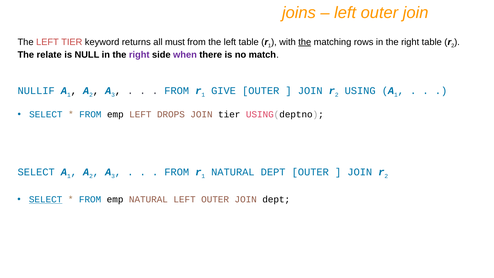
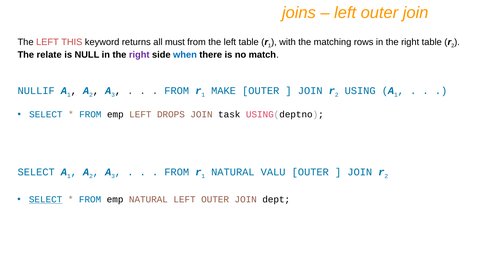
LEFT TIER: TIER -> THIS (72, 42)
the underline: present -> none (305, 42)
when colour: purple -> blue (185, 55)
GIVE: GIVE -> MAKE (224, 91)
JOIN tier: tier -> task (229, 114)
NATURAL DEPT: DEPT -> VALU (273, 172)
